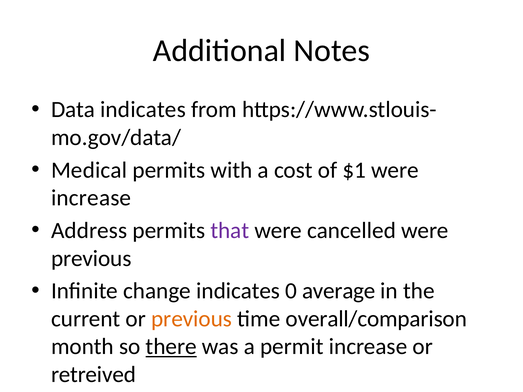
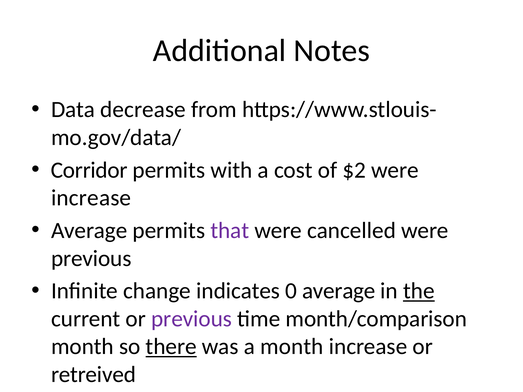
Data indicates: indicates -> decrease (143, 110)
Medical: Medical -> Corridor (89, 170)
$1: $1 -> $2 (354, 170)
Address: Address -> Average (89, 231)
the underline: none -> present (419, 291)
previous colour: orange -> purple (192, 319)
overall/comparison: overall/comparison -> month/comparison (376, 319)
a permit: permit -> month (292, 347)
